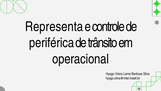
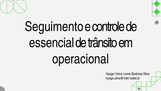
Representa: Representa -> Seguimento (54, 27)
periférica: periférica -> essencial (52, 43)
